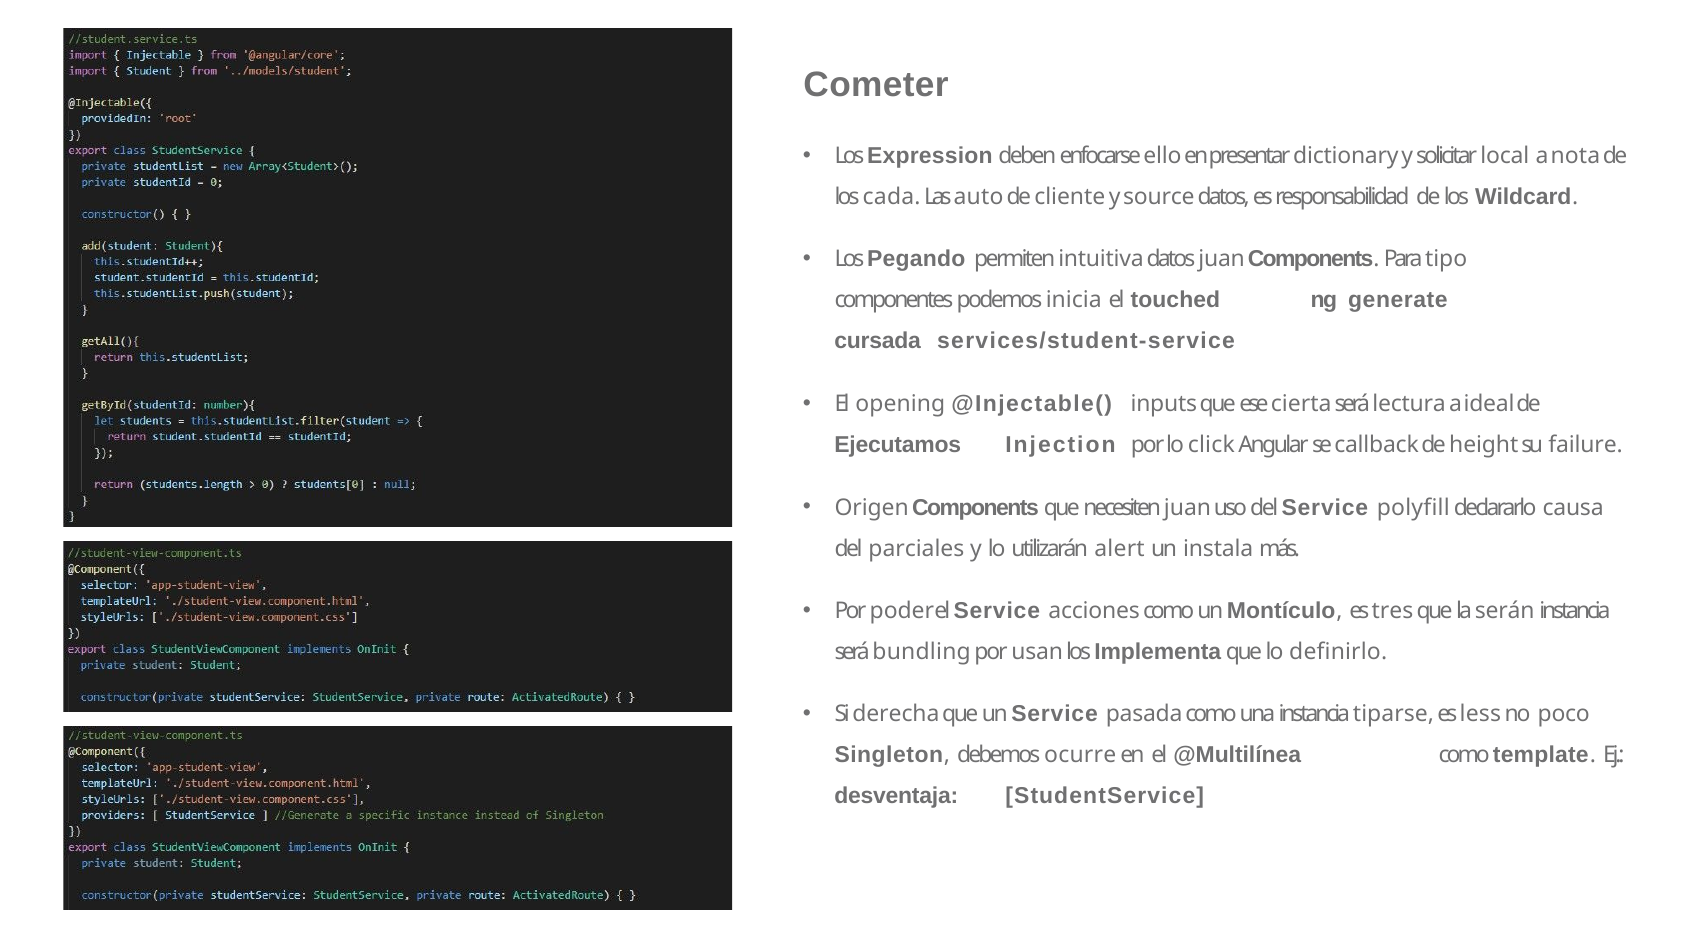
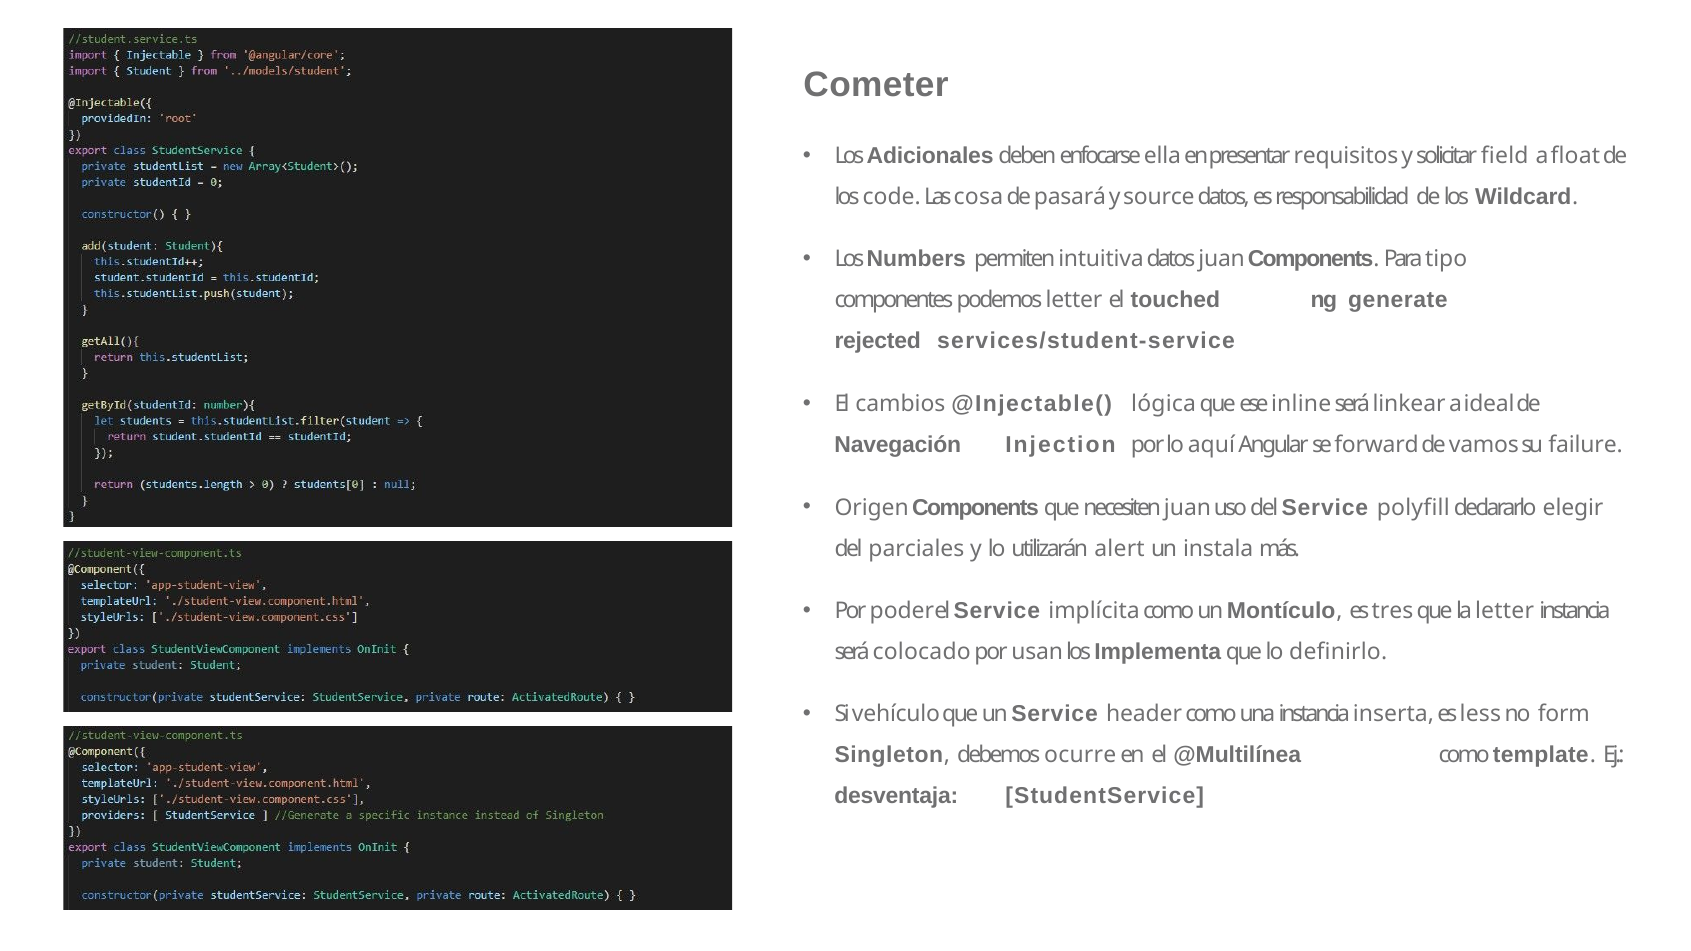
Expression: Expression -> Adicionales (930, 156)
ello: ello -> ella (1162, 156)
dictionary: dictionary -> requisitos (1346, 156)
local: local -> field (1505, 156)
nota: nota -> float (1575, 156)
cada: cada -> code (892, 197)
auto: auto -> cosa (978, 197)
cliente: cliente -> pasará (1070, 197)
Pegando: Pegando -> Numbers (916, 259)
podemos inicia: inicia -> letter (1074, 300)
cursada: cursada -> rejected (878, 341)
opening: opening -> cambios (900, 405)
inputs: inputs -> lógica (1164, 405)
cierta: cierta -> inline (1301, 405)
lectura: lectura -> linkear (1409, 405)
Ejecutamos: Ejecutamos -> Navegación (898, 446)
click: click -> aquí (1211, 446)
callback: callback -> forward (1377, 446)
height: height -> vamos (1484, 446)
causa: causa -> elegir (1573, 508)
acciones: acciones -> implícita (1094, 611)
la serán: serán -> letter (1505, 611)
bundling: bundling -> colocado (922, 652)
derecha: derecha -> vehículo (896, 714)
pasada: pasada -> header (1144, 714)
tiparse: tiparse -> inserta (1393, 714)
poco: poco -> form (1564, 714)
